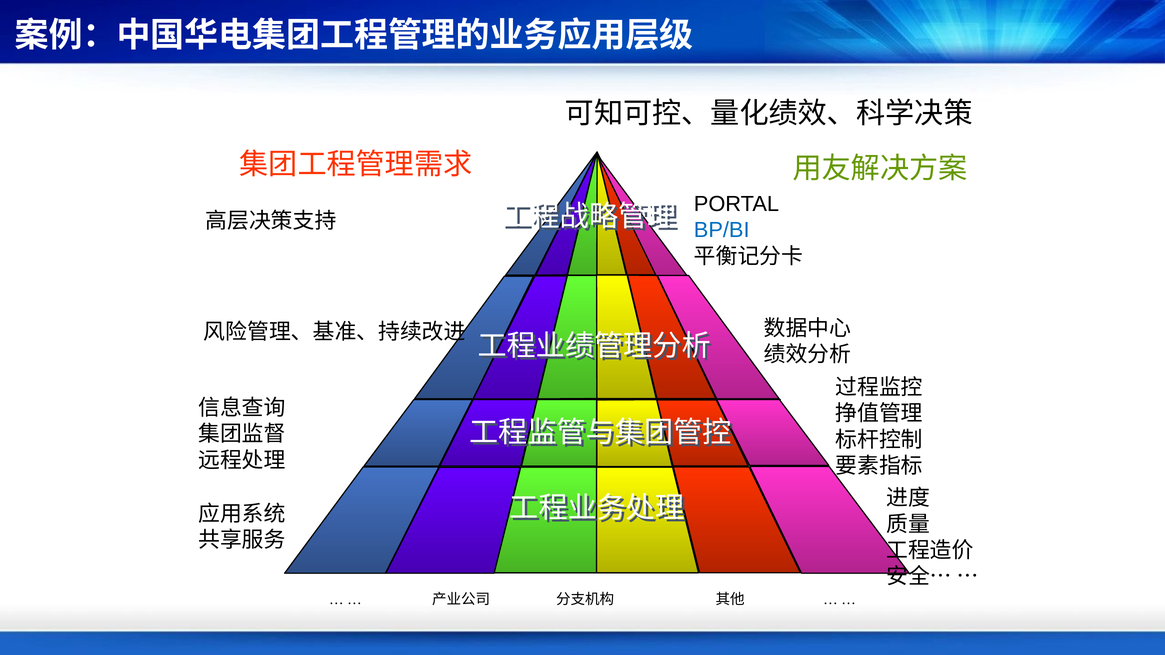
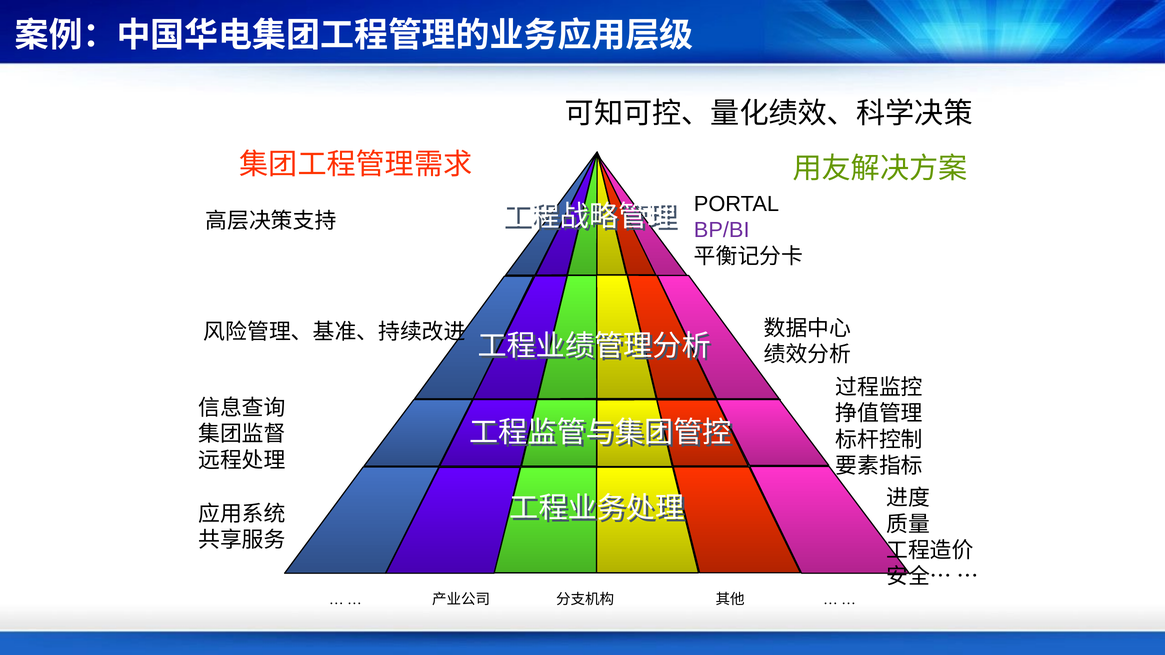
BP/BI colour: blue -> purple (722, 230)
